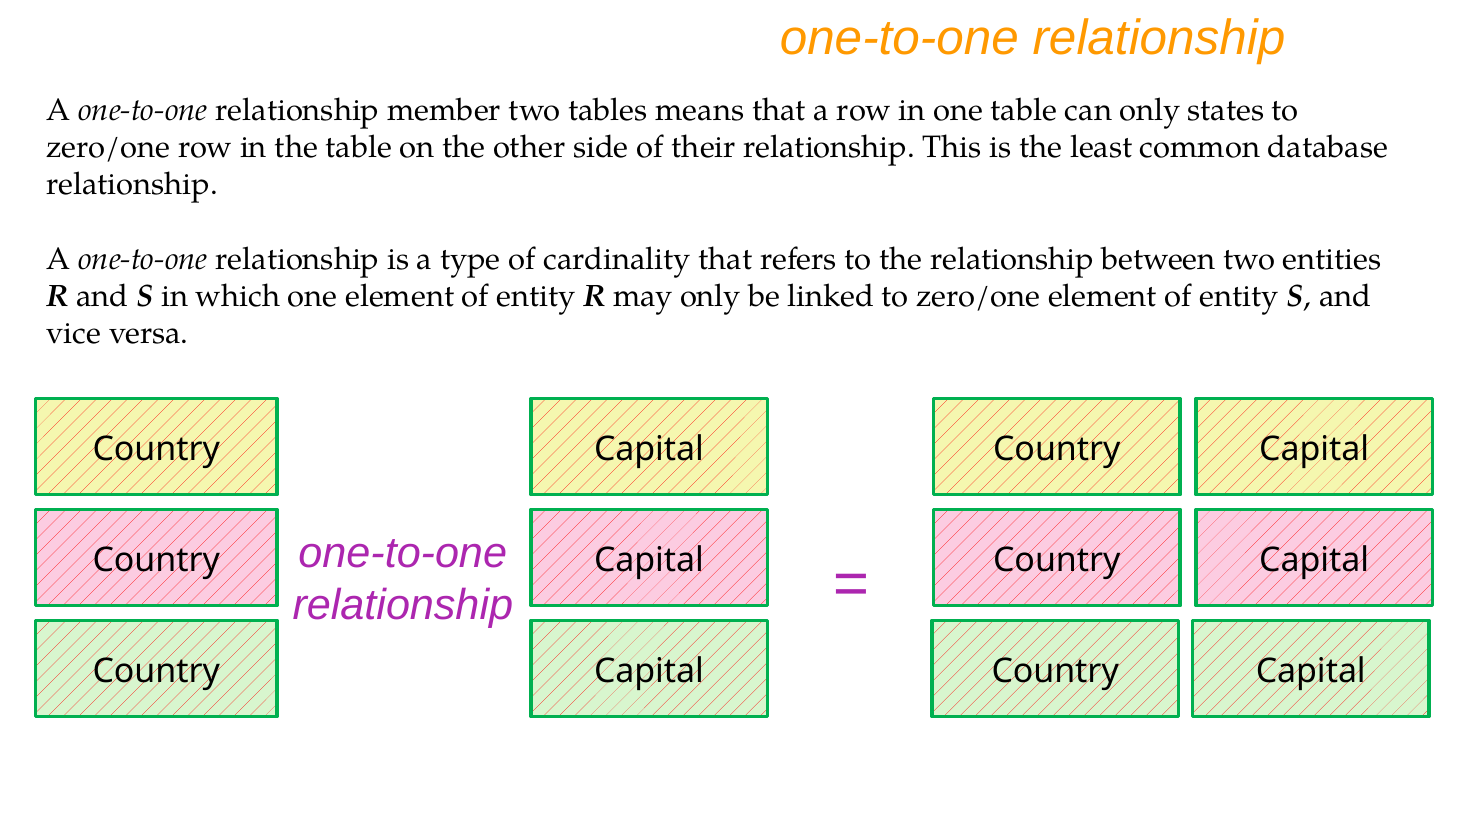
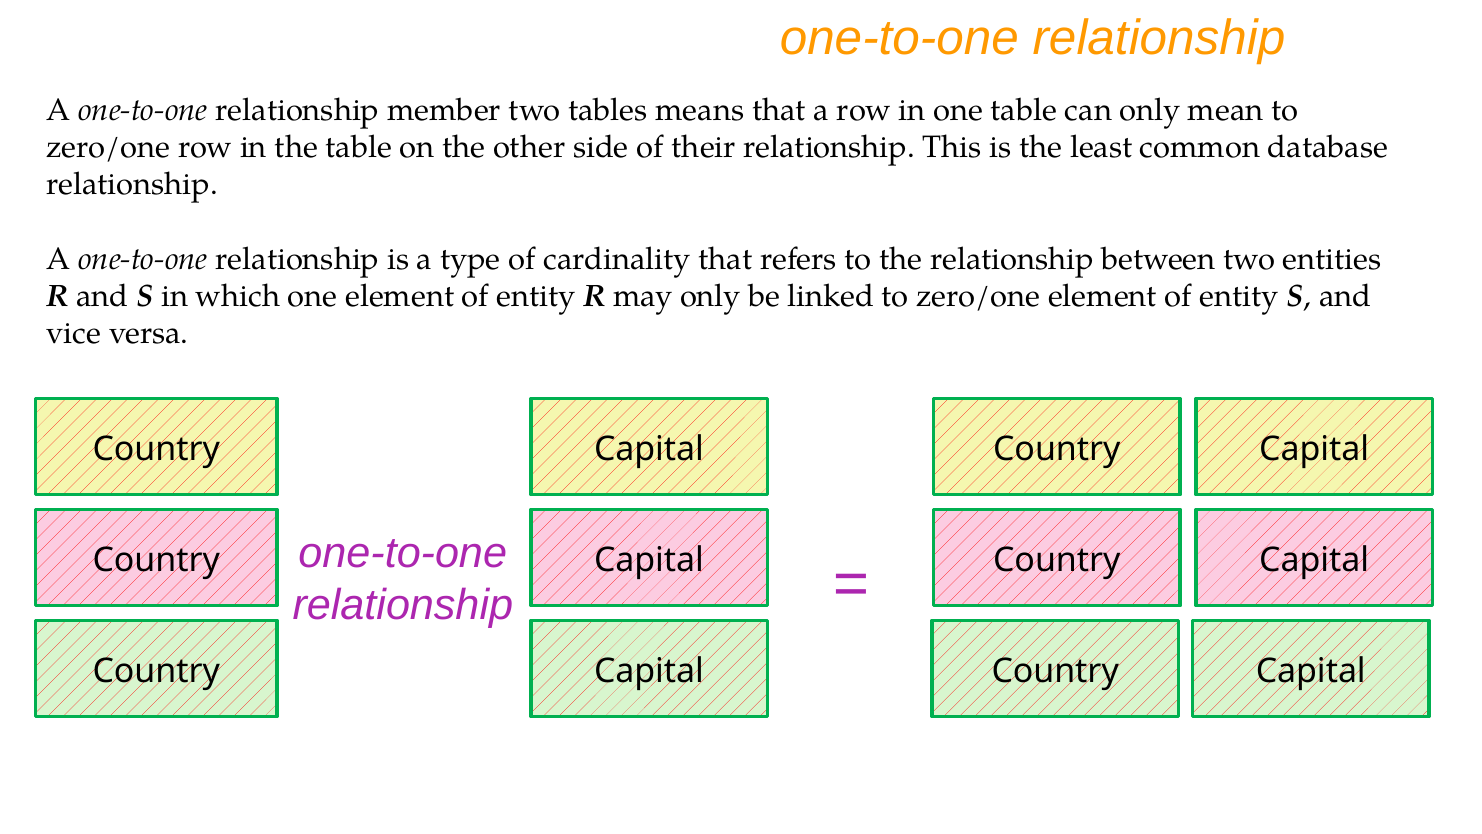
states: states -> mean (1226, 110)
